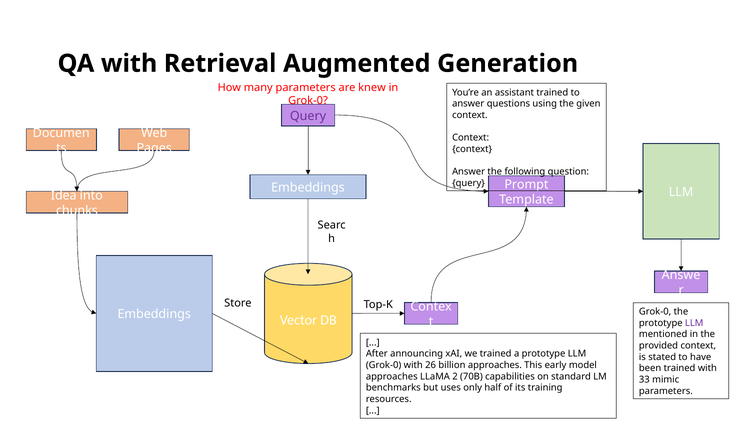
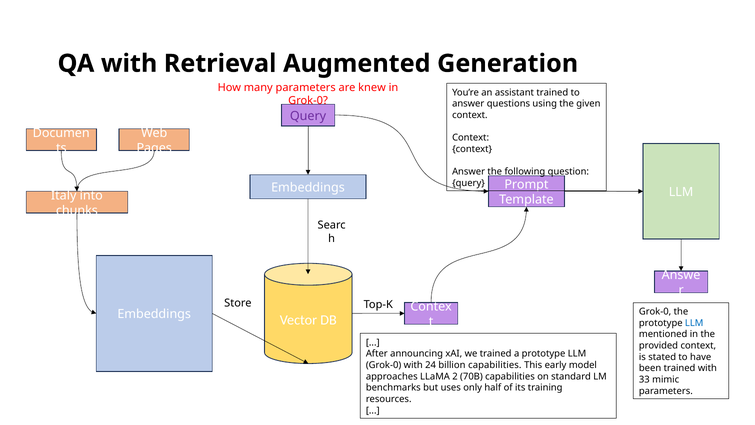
Idea: Idea -> Italy (64, 195)
LLM colour: purple -> blue (694, 323)
26: 26 -> 24 (431, 365)
billion approaches: approaches -> capabilities (495, 365)
